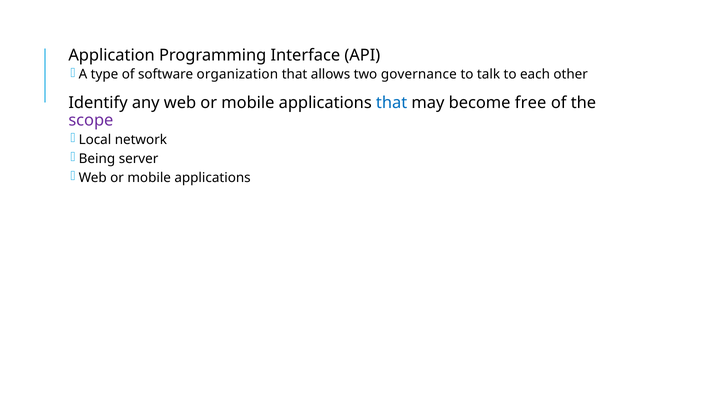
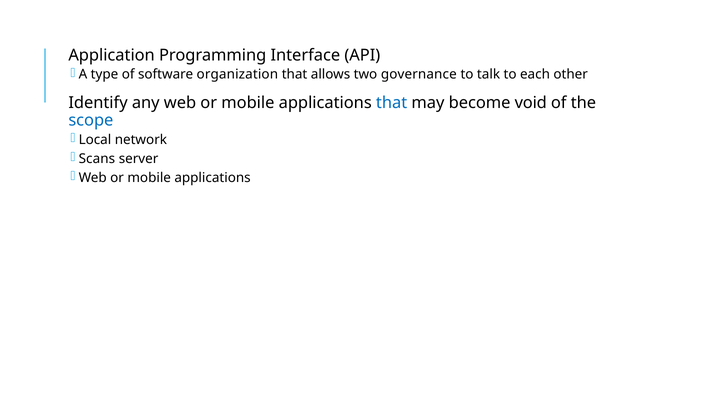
free: free -> void (531, 103)
scope colour: purple -> blue (91, 120)
Being: Being -> Scans (97, 159)
